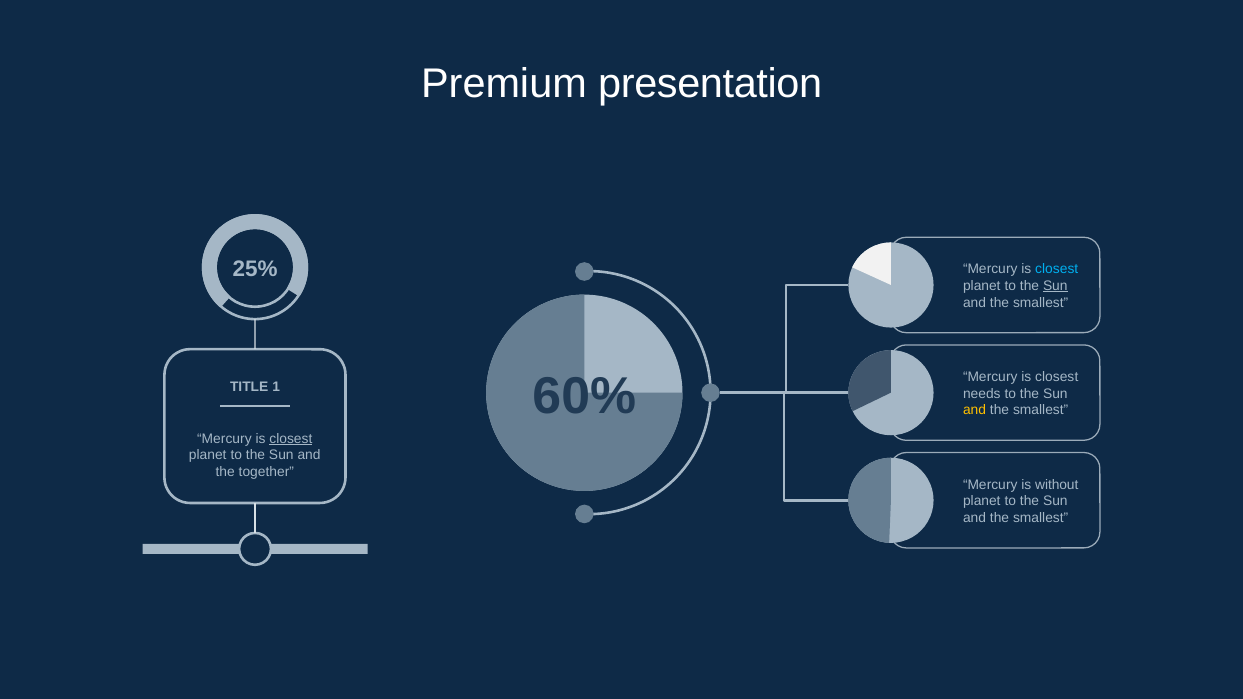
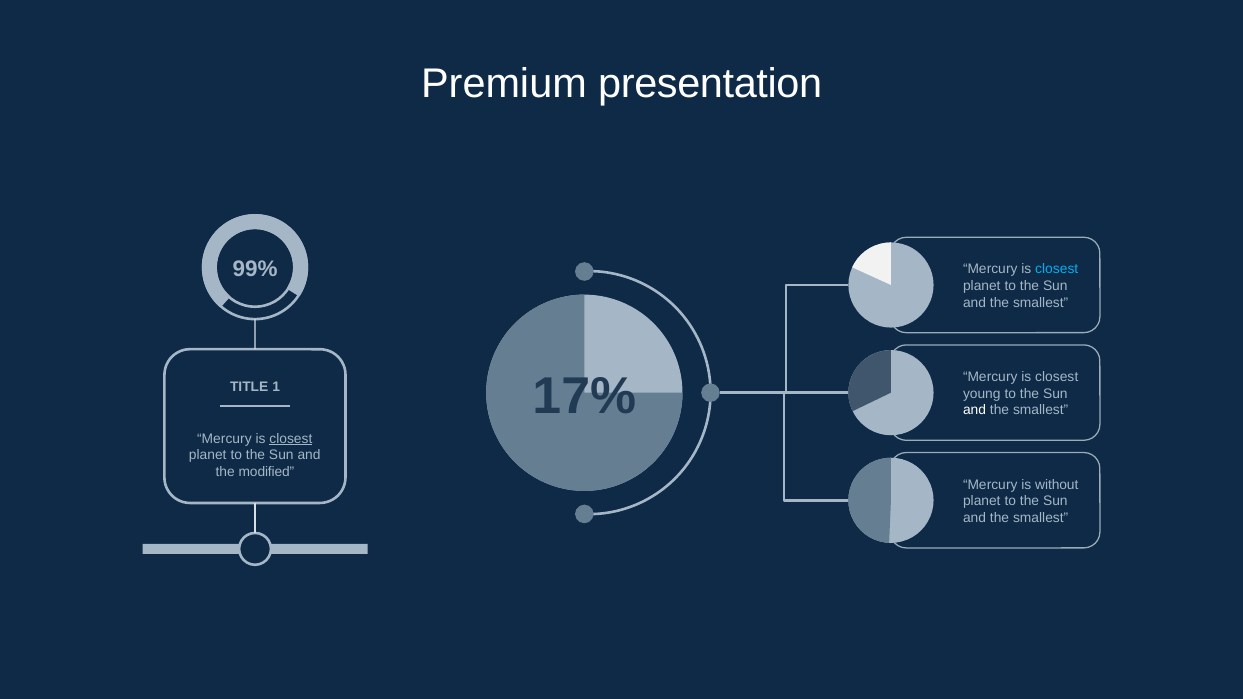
25%: 25% -> 99% (255, 269)
Sun underline: present -> none (1055, 286)
60%: 60% -> 17% (584, 396)
needs: needs -> young (982, 394)
and colour: yellow -> white (975, 410)
together: together -> modified (266, 472)
